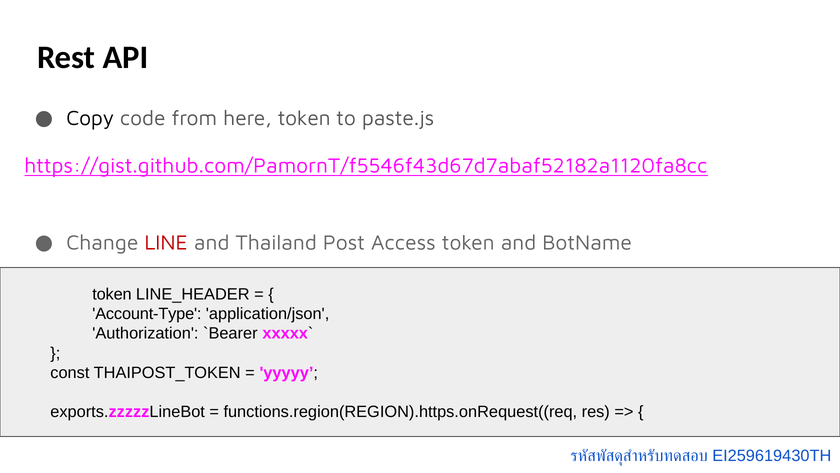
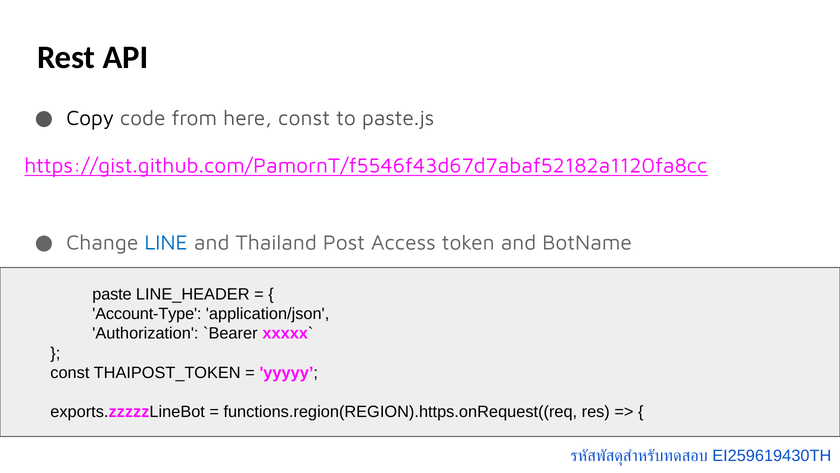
here token: token -> const (304, 118)
LINE colour: red -> blue (166, 242)
token: token -> paste (112, 294)
